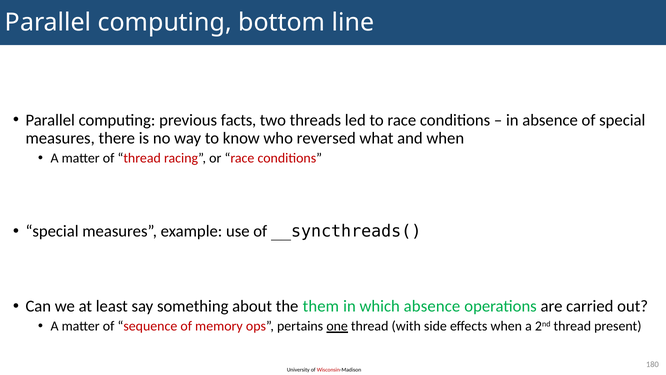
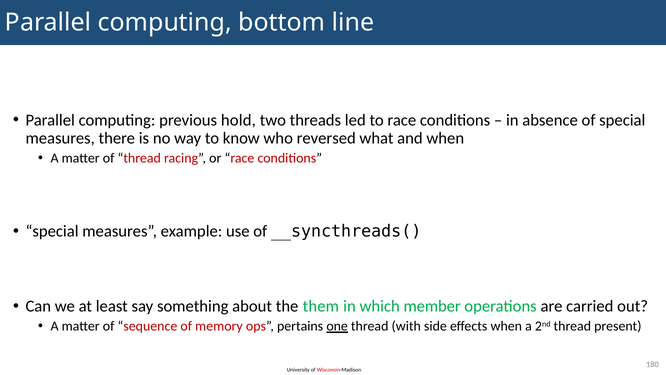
facts: facts -> hold (238, 120)
which absence: absence -> member (432, 306)
